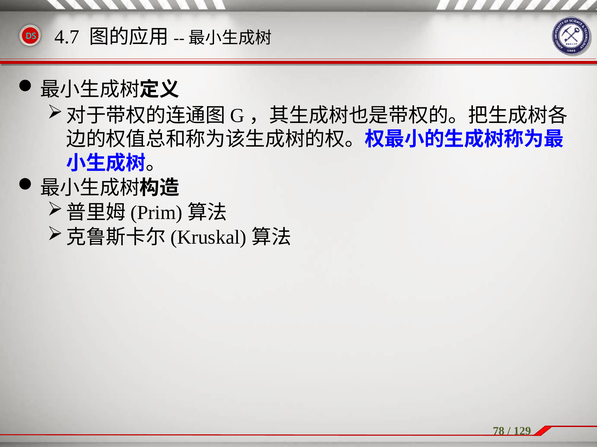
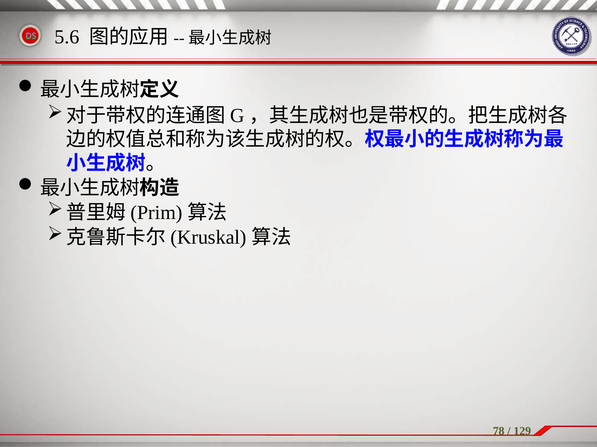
4.7: 4.7 -> 5.6 (67, 37)
